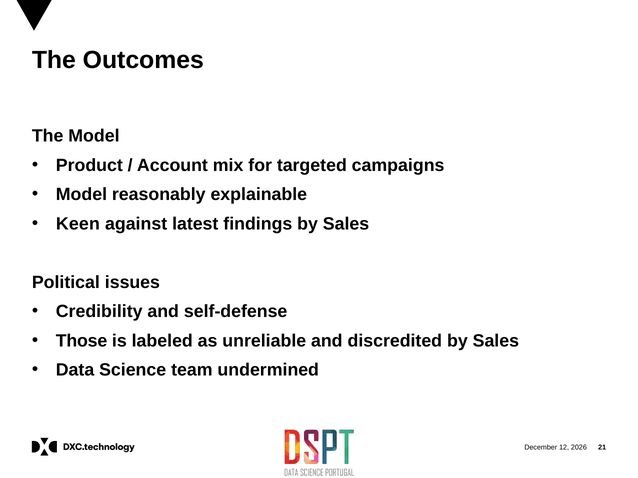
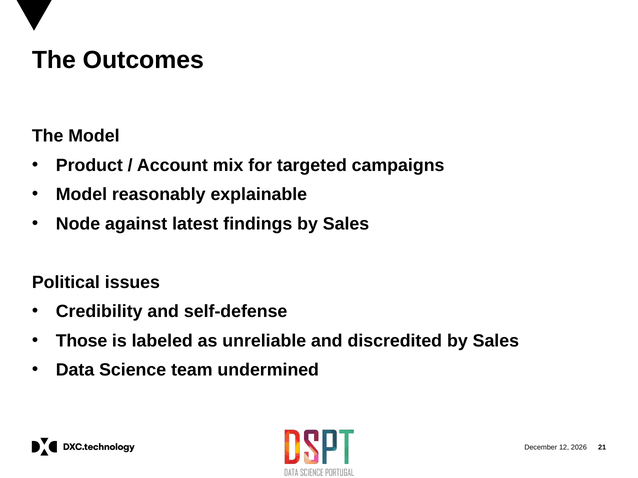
Keen: Keen -> Node (78, 224)
